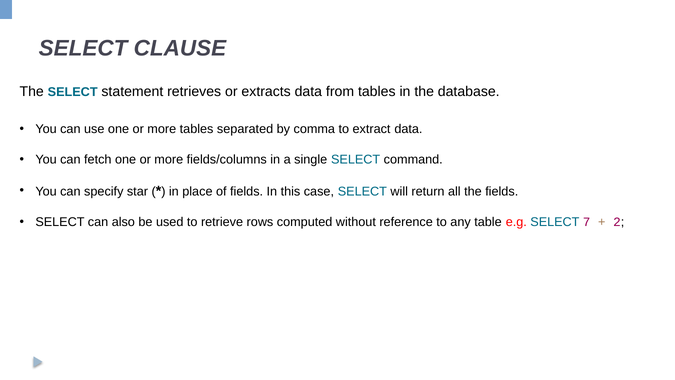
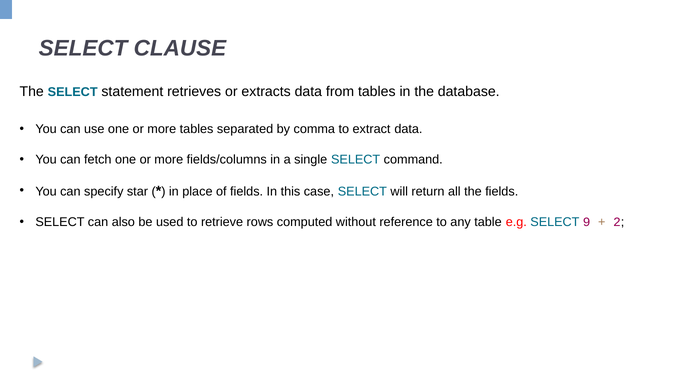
7: 7 -> 9 (587, 222)
